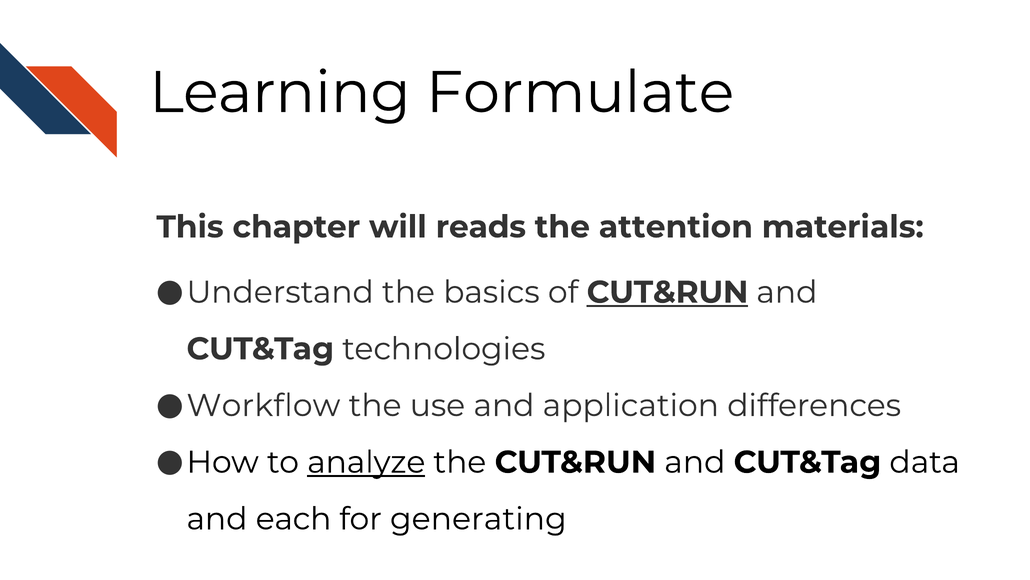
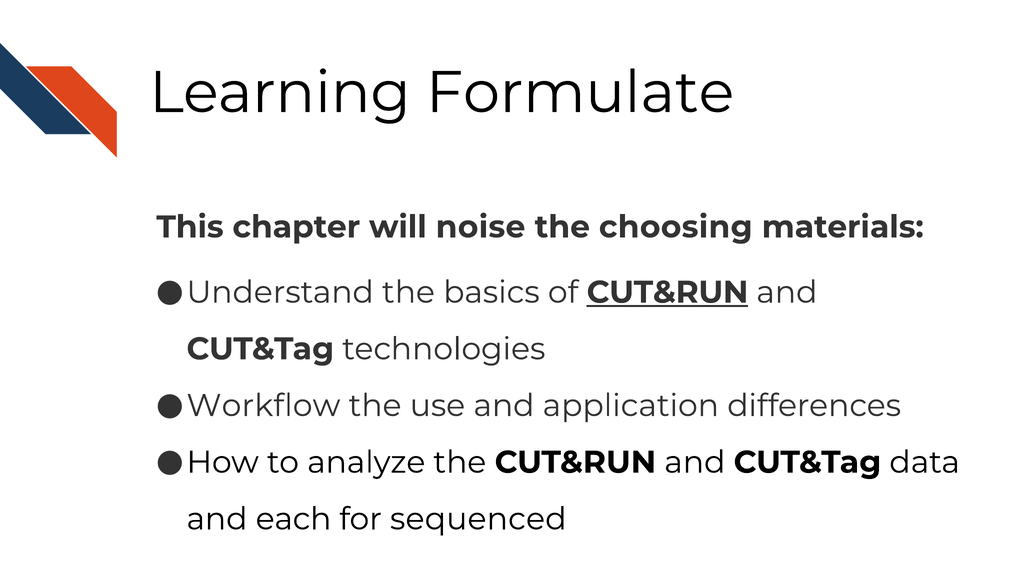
reads: reads -> noise (481, 227)
attention: attention -> choosing (676, 227)
analyze underline: present -> none (366, 462)
generating: generating -> sequenced (478, 518)
